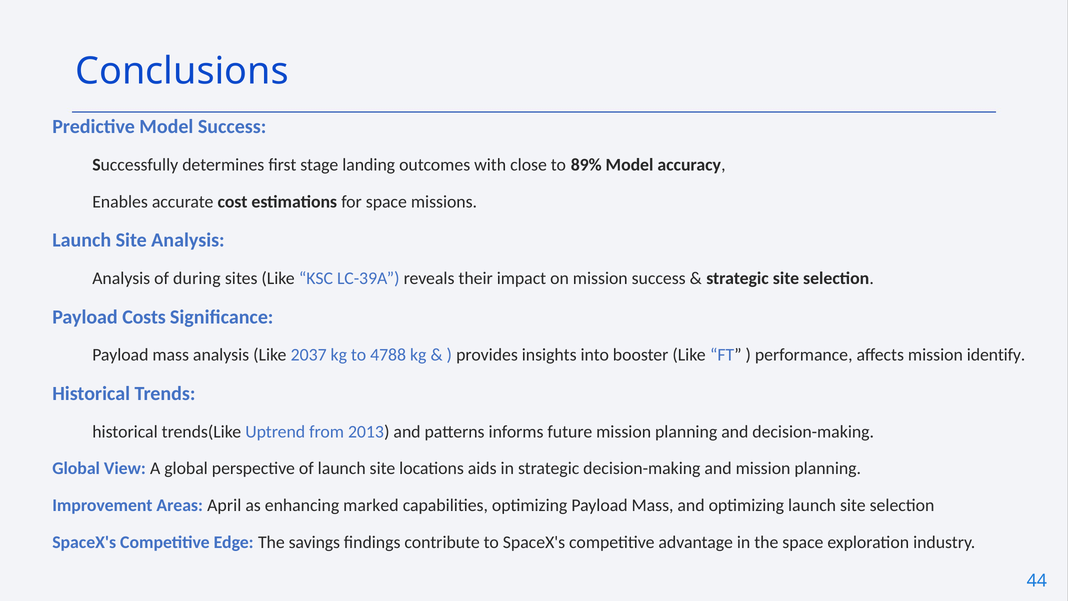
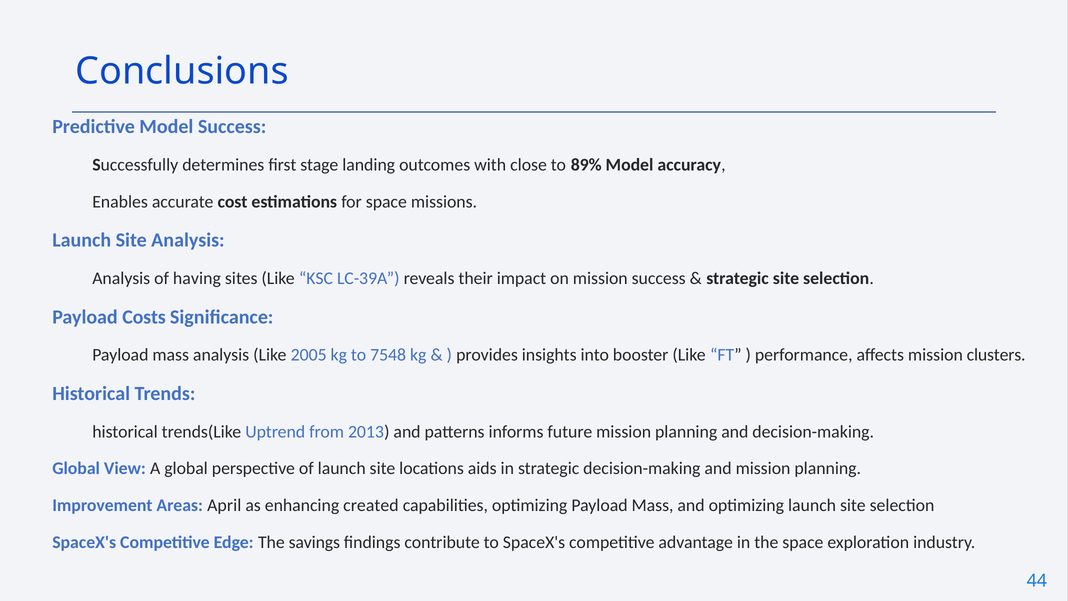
during: during -> having (197, 278)
2037: 2037 -> 2005 (309, 355)
4788: 4788 -> 7548 (388, 355)
identify: identify -> clusters (996, 355)
marked: marked -> created (371, 505)
